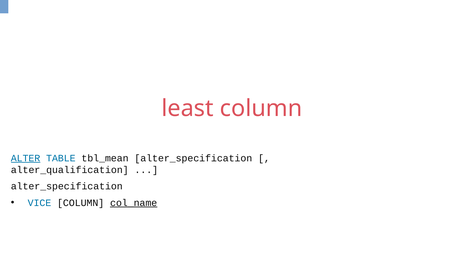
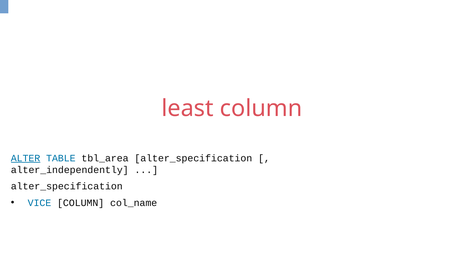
tbl_mean: tbl_mean -> tbl_area (105, 158)
alter_qualification: alter_qualification -> alter_independently (70, 170)
col_name underline: present -> none (134, 203)
